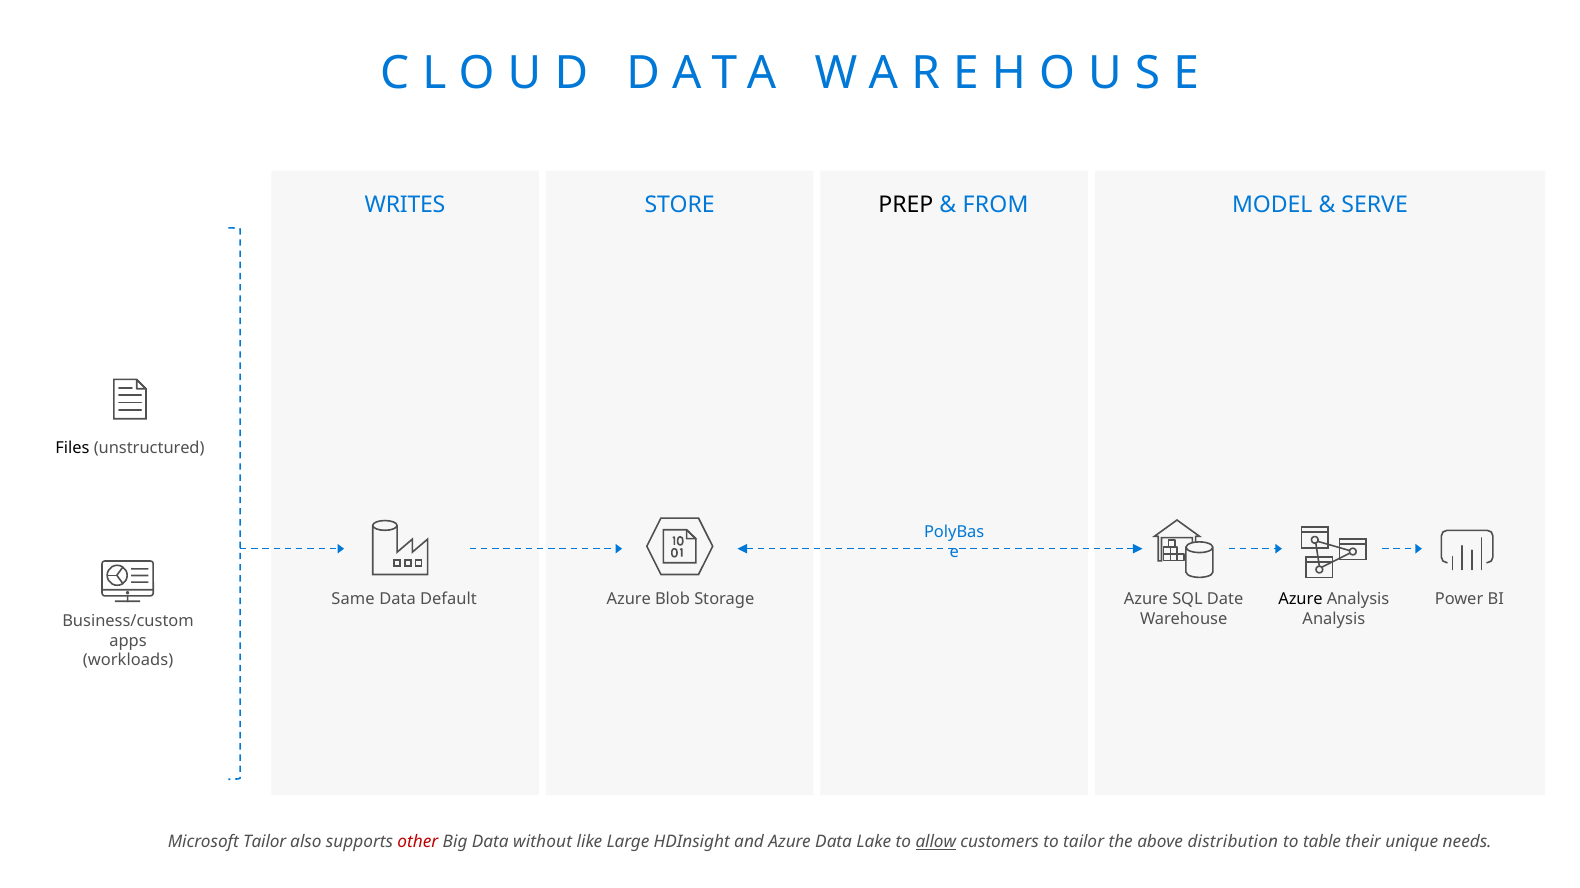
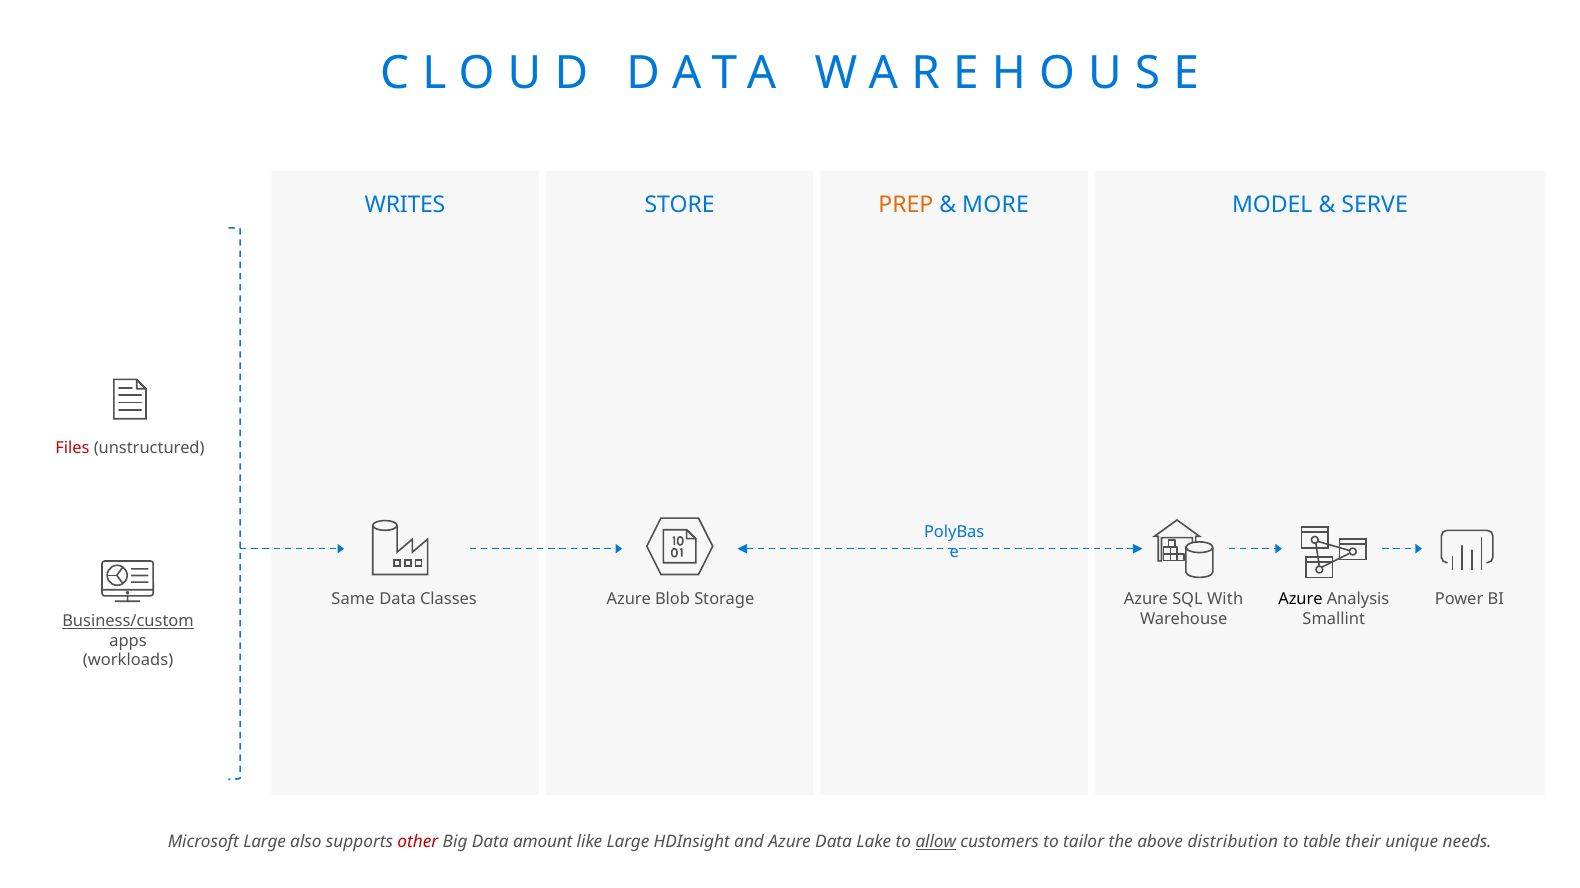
PREP colour: black -> orange (906, 205)
FROM: FROM -> MORE (996, 205)
Files colour: black -> red (72, 449)
Default: Default -> Classes (448, 600)
Date: Date -> With (1225, 600)
Analysis: Analysis -> Smallint (1334, 620)
Business/custom underline: none -> present (128, 621)
Microsoft Tailor: Tailor -> Large (265, 842)
without: without -> amount (543, 842)
